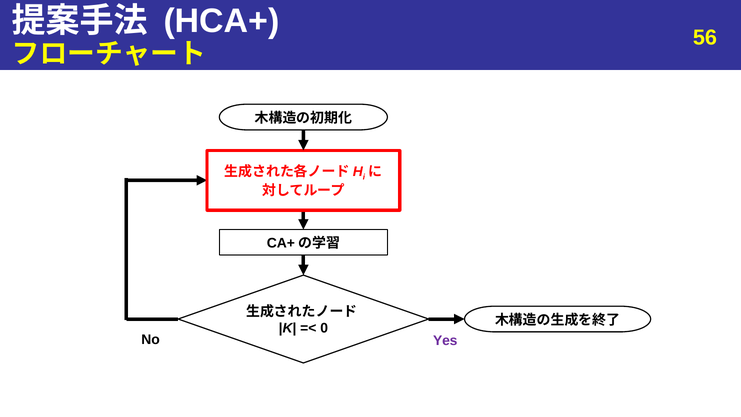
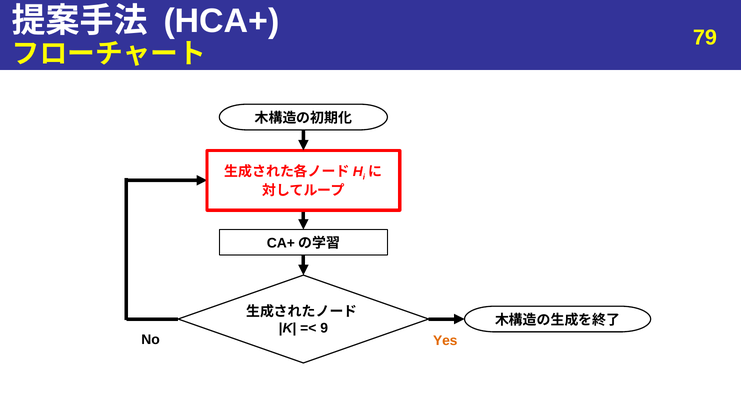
56: 56 -> 79 (705, 38)
0: 0 -> 9 (324, 328)
Yes colour: purple -> orange (445, 341)
